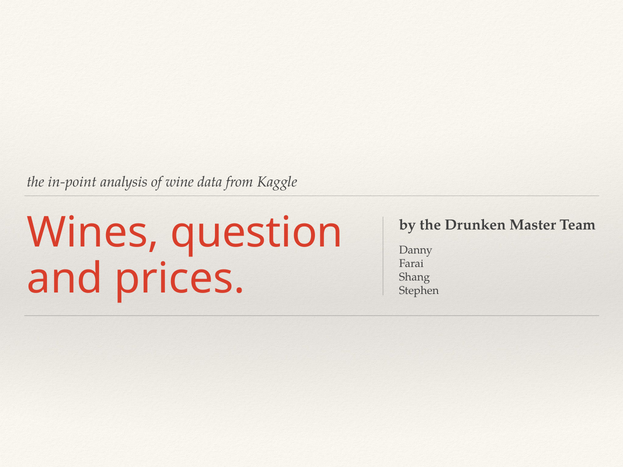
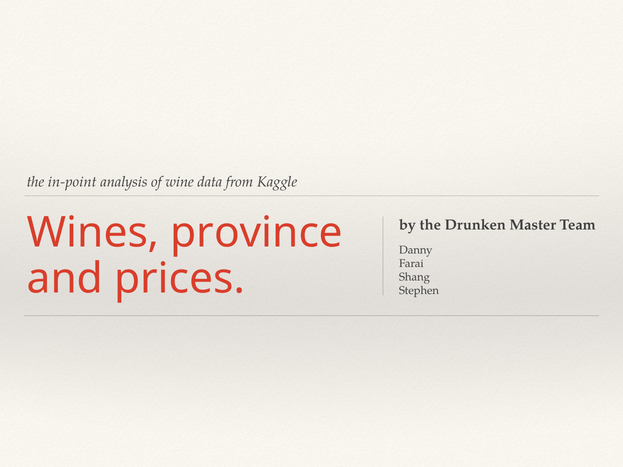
question: question -> province (257, 233)
